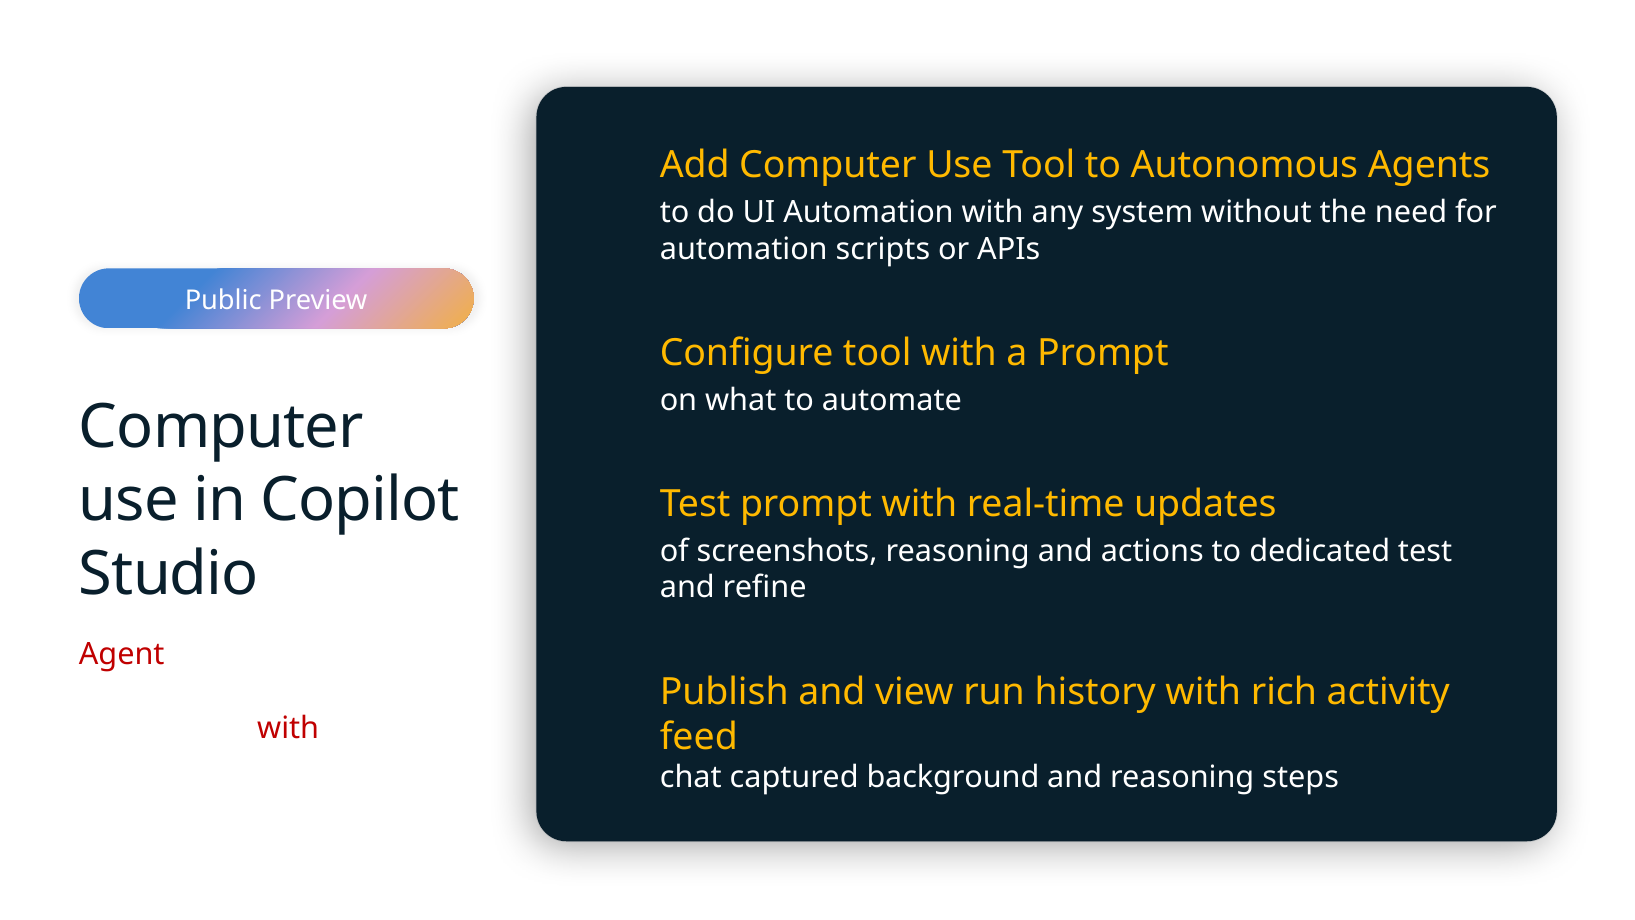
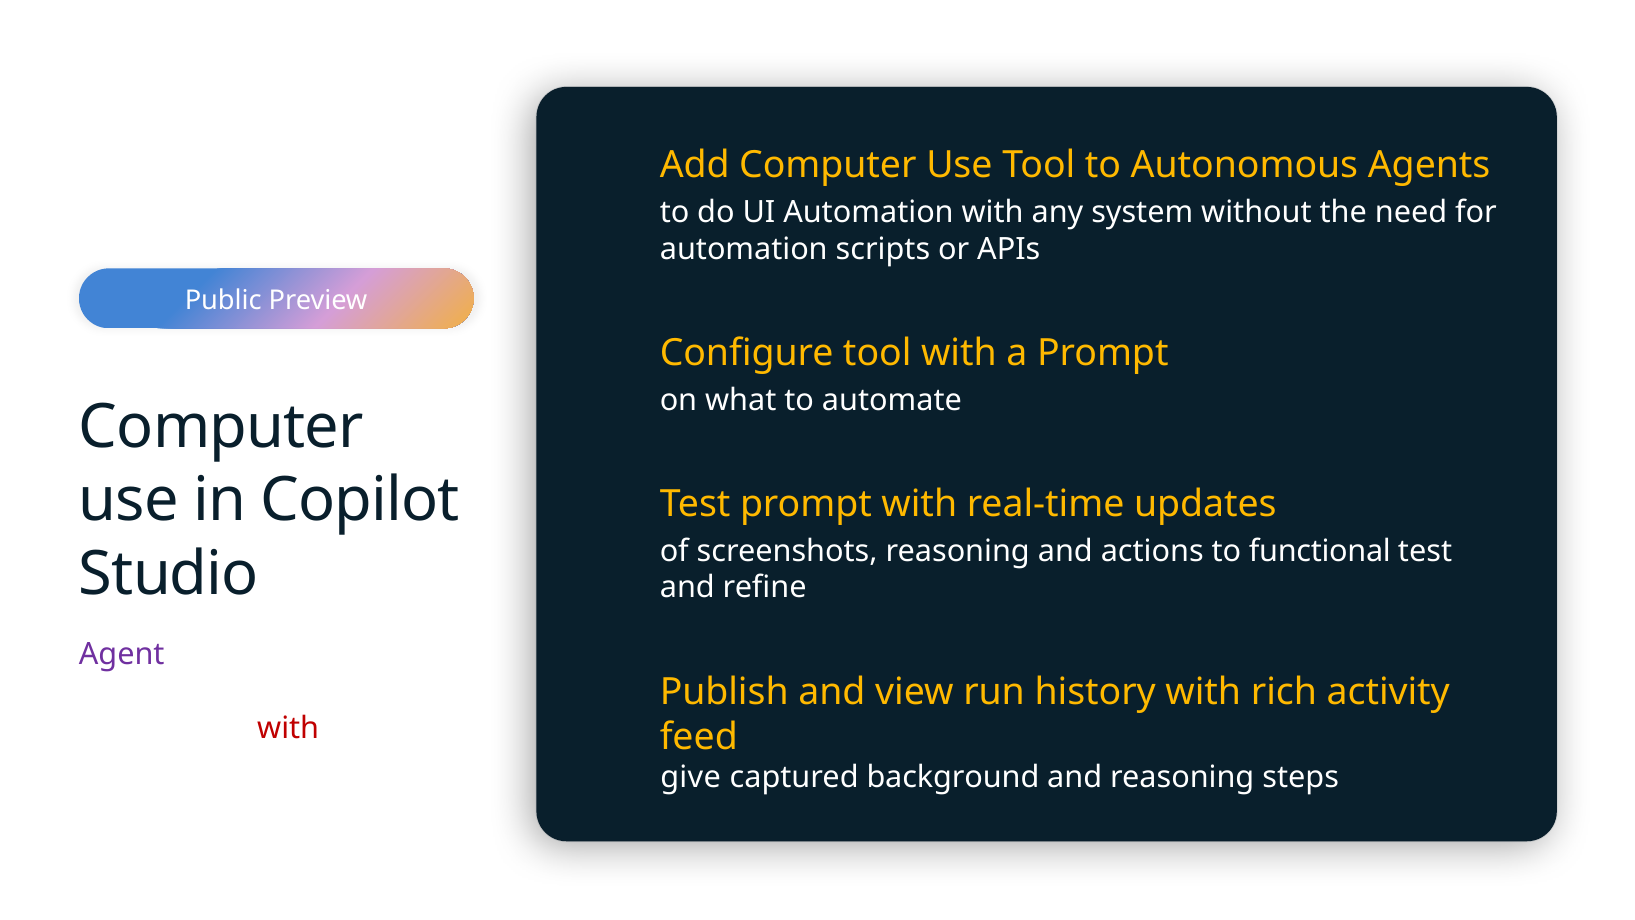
dedicated: dedicated -> functional (1320, 551)
Agent colour: red -> purple (122, 655)
chat: chat -> give (691, 777)
